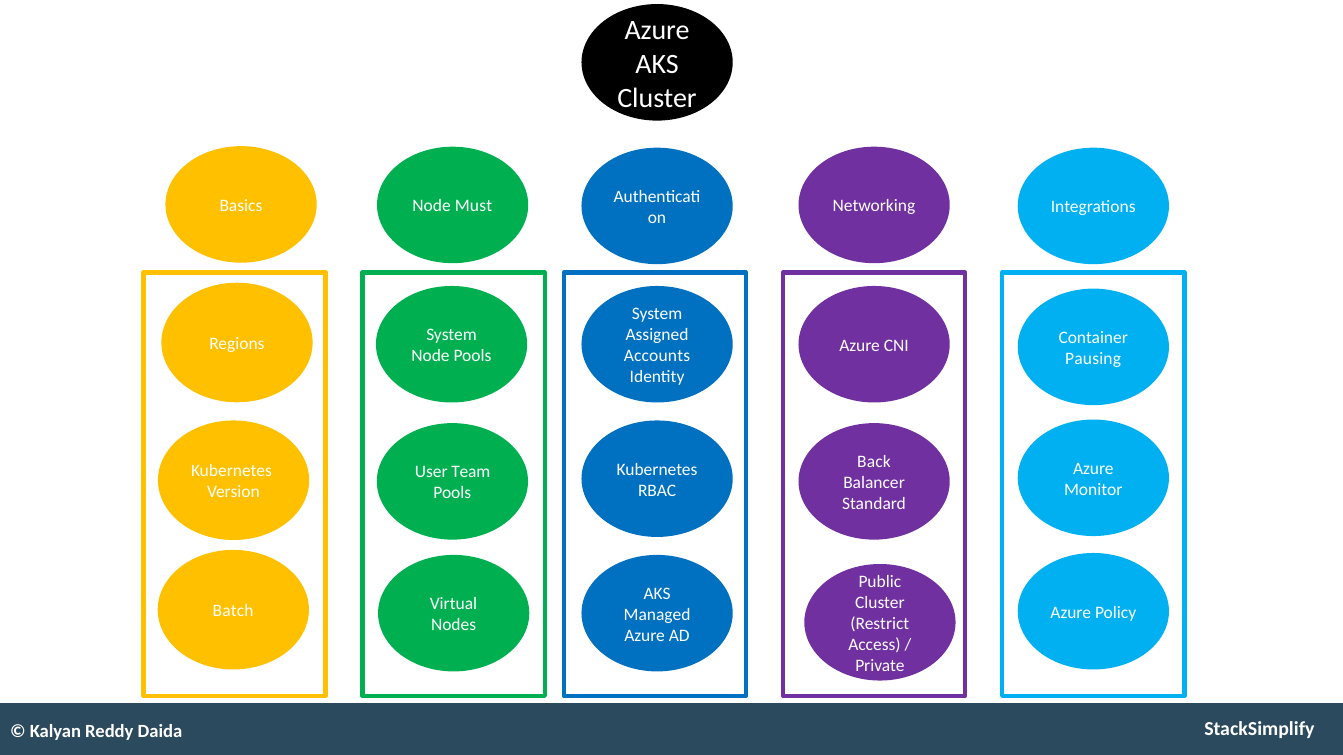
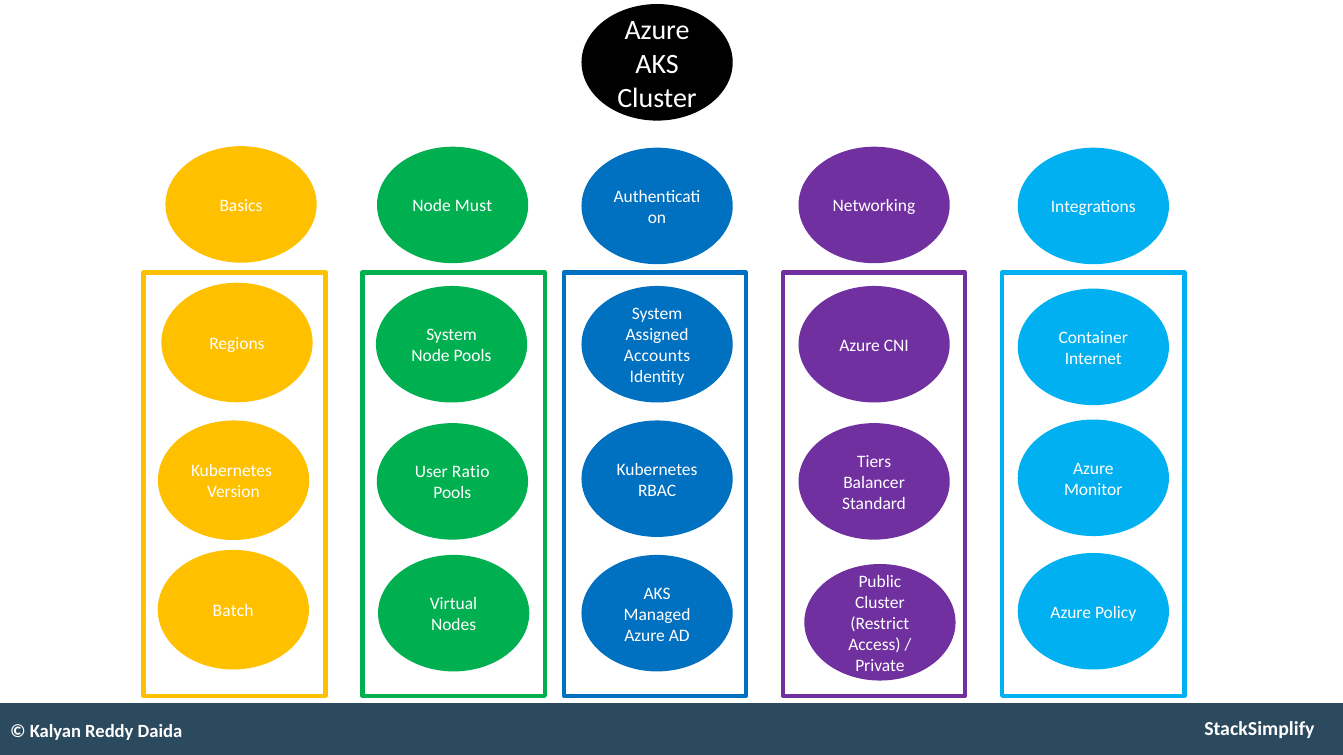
Pausing: Pausing -> Internet (1093, 359)
Back: Back -> Tiers (874, 462)
Team: Team -> Ratio (471, 472)
